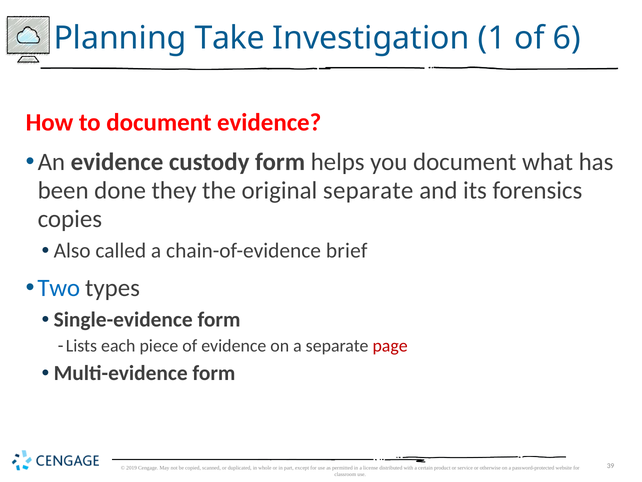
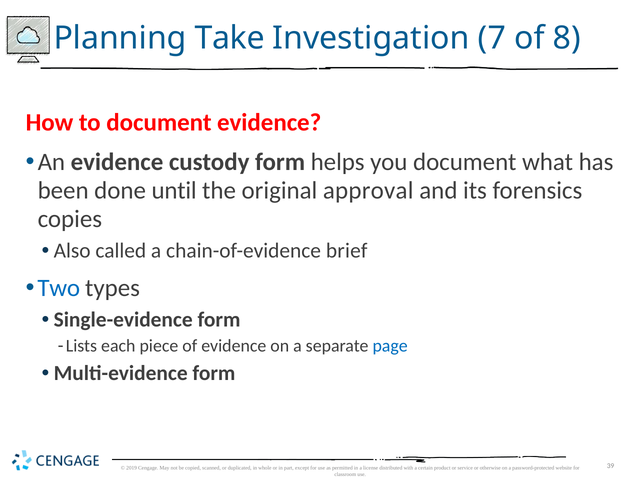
1: 1 -> 7 (492, 38)
6: 6 -> 8 (567, 38)
they: they -> until (174, 190)
original separate: separate -> approval (368, 190)
page colour: red -> blue (390, 345)
